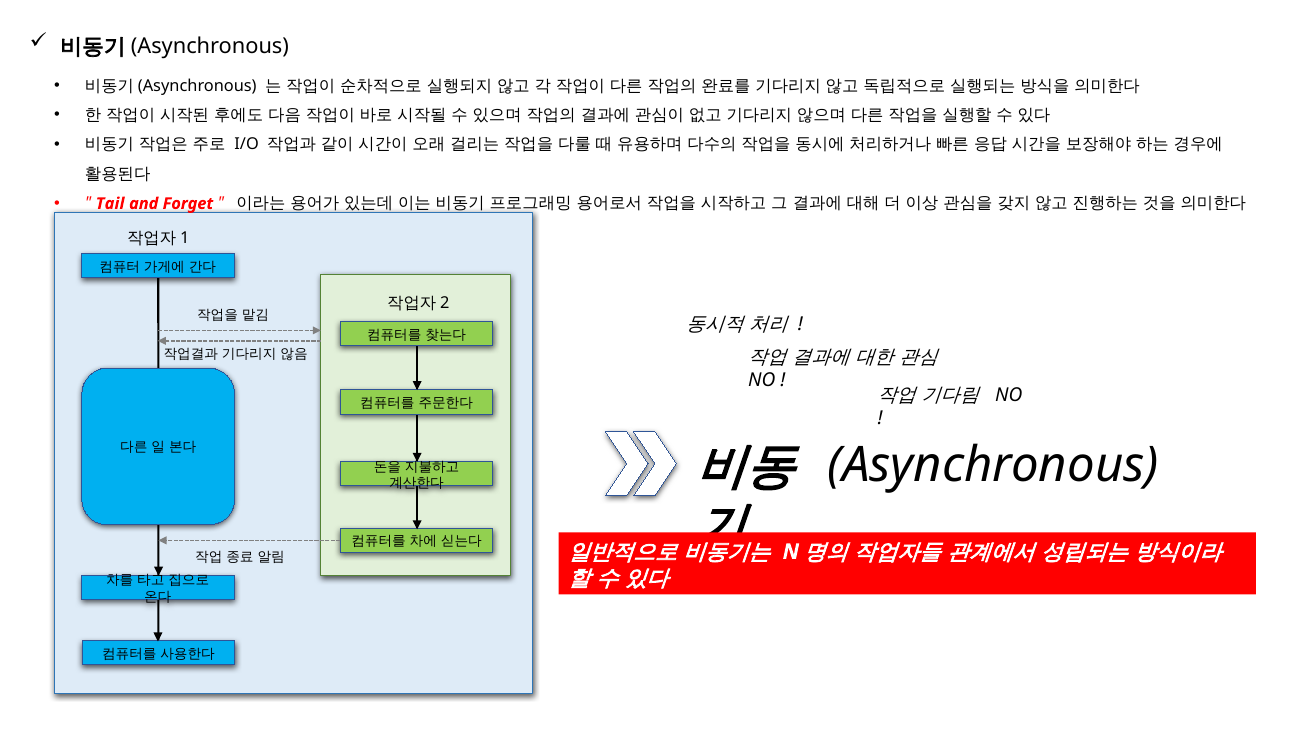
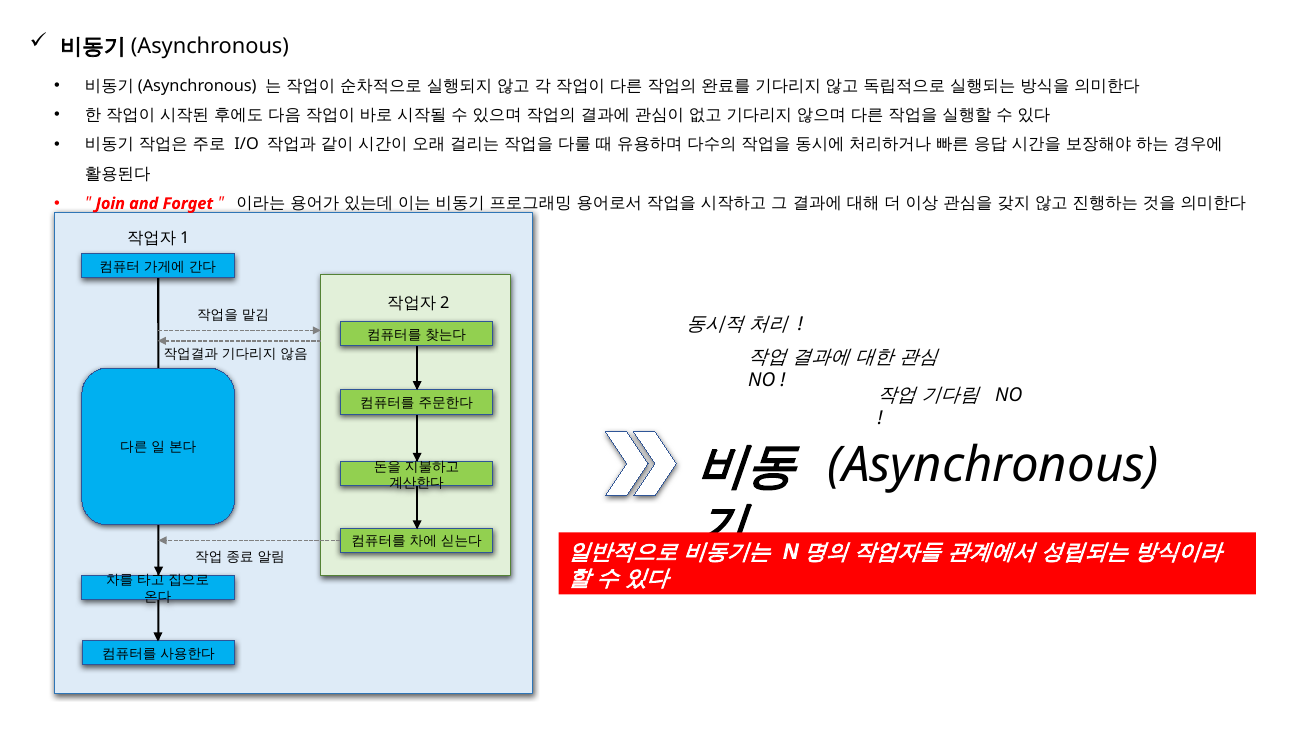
Tail: Tail -> Join (110, 204)
